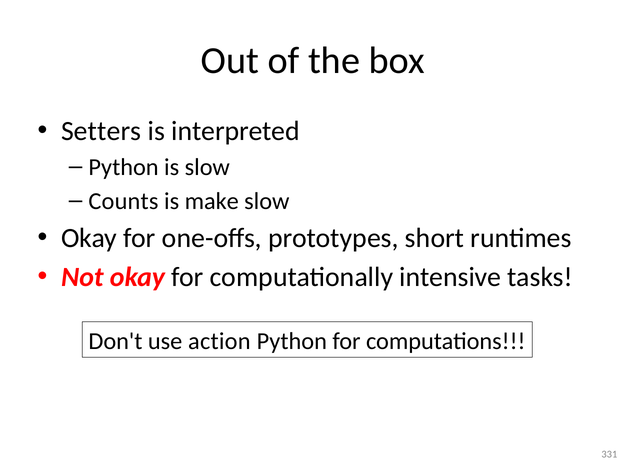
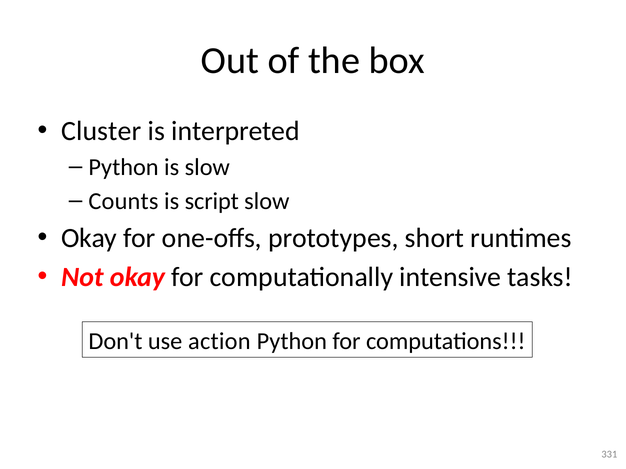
Setters: Setters -> Cluster (101, 131)
make: make -> script (212, 201)
